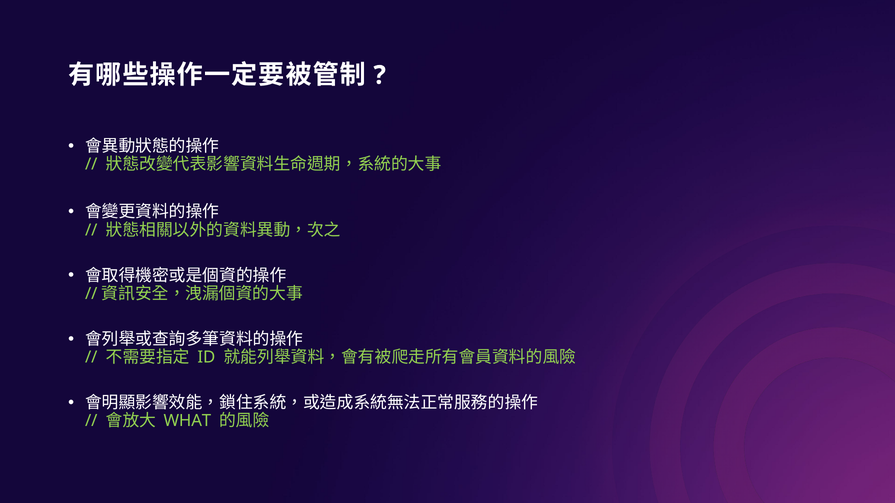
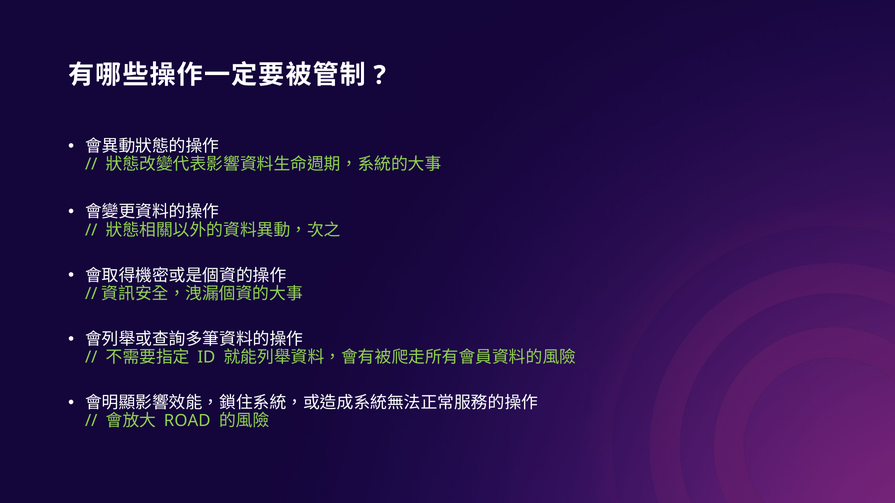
WHAT: WHAT -> ROAD (187, 421)
